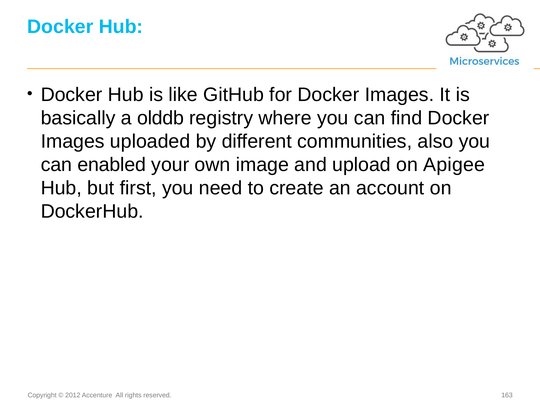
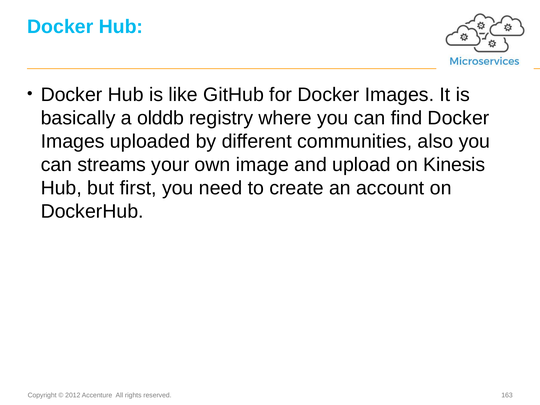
enabled: enabled -> streams (112, 165)
Apigee: Apigee -> Kinesis (454, 165)
